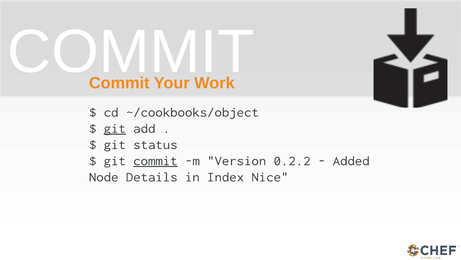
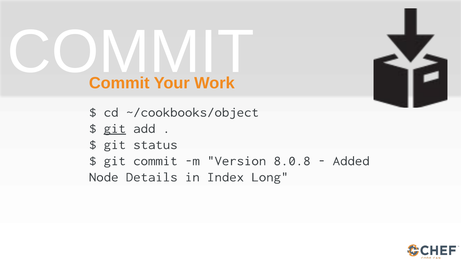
commit underline: present -> none (155, 160)
0.2.2: 0.2.2 -> 8.0.8 (292, 160)
Nice: Nice -> Long (270, 176)
